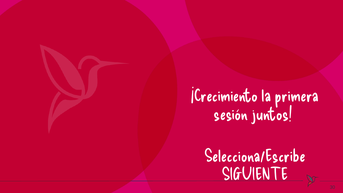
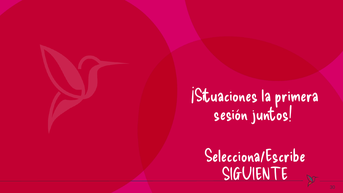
¡Crecimiento: ¡Crecimiento -> ¡Situaciones (224, 96)
